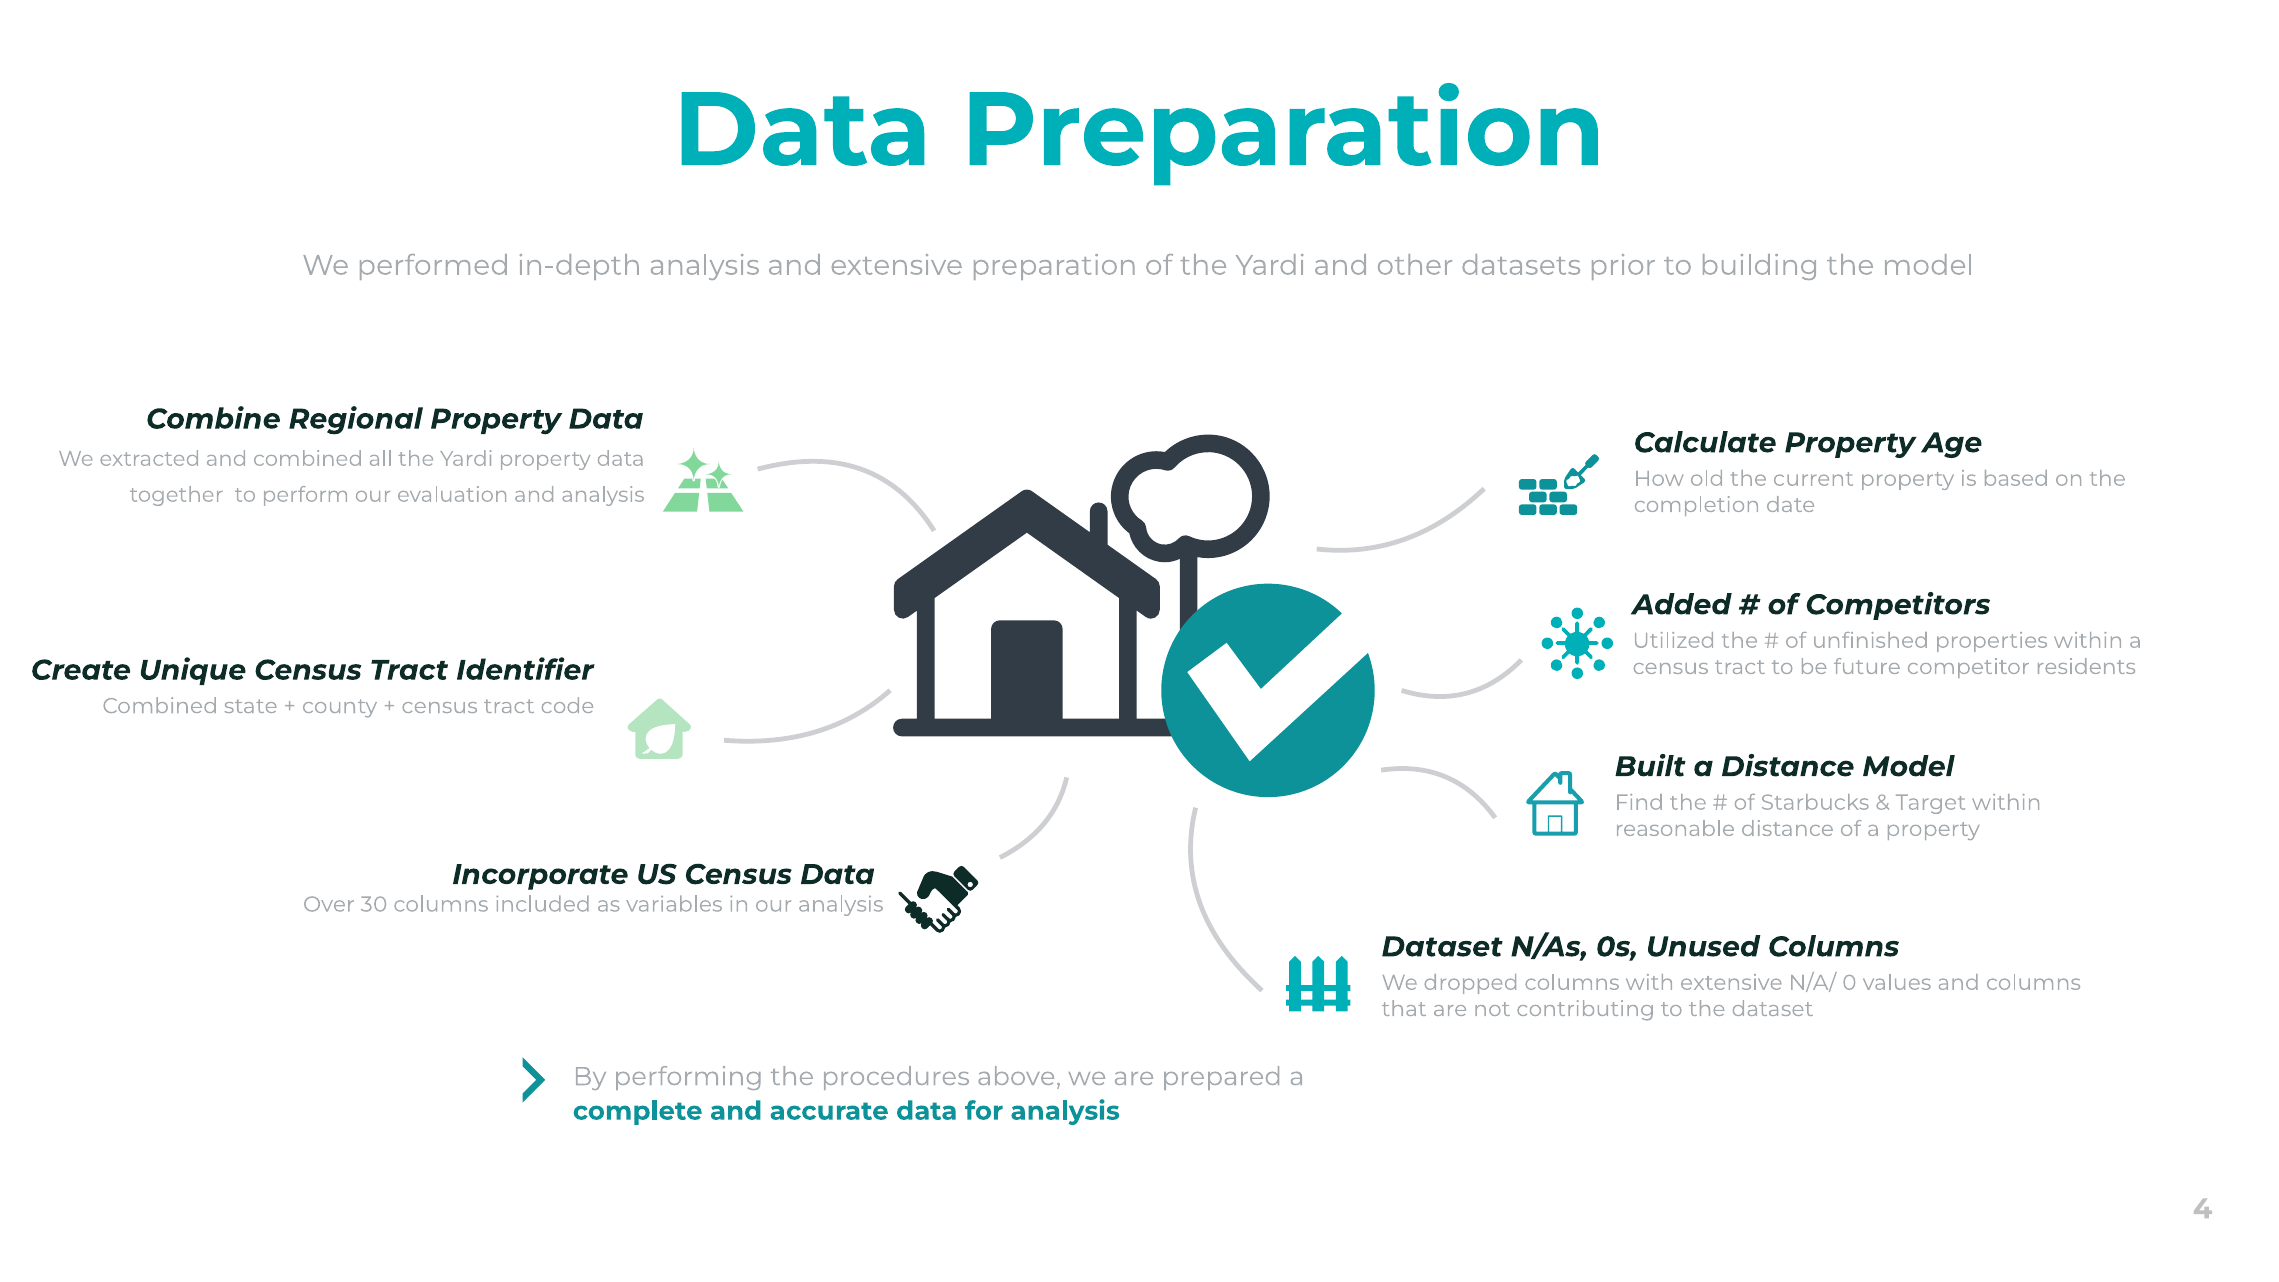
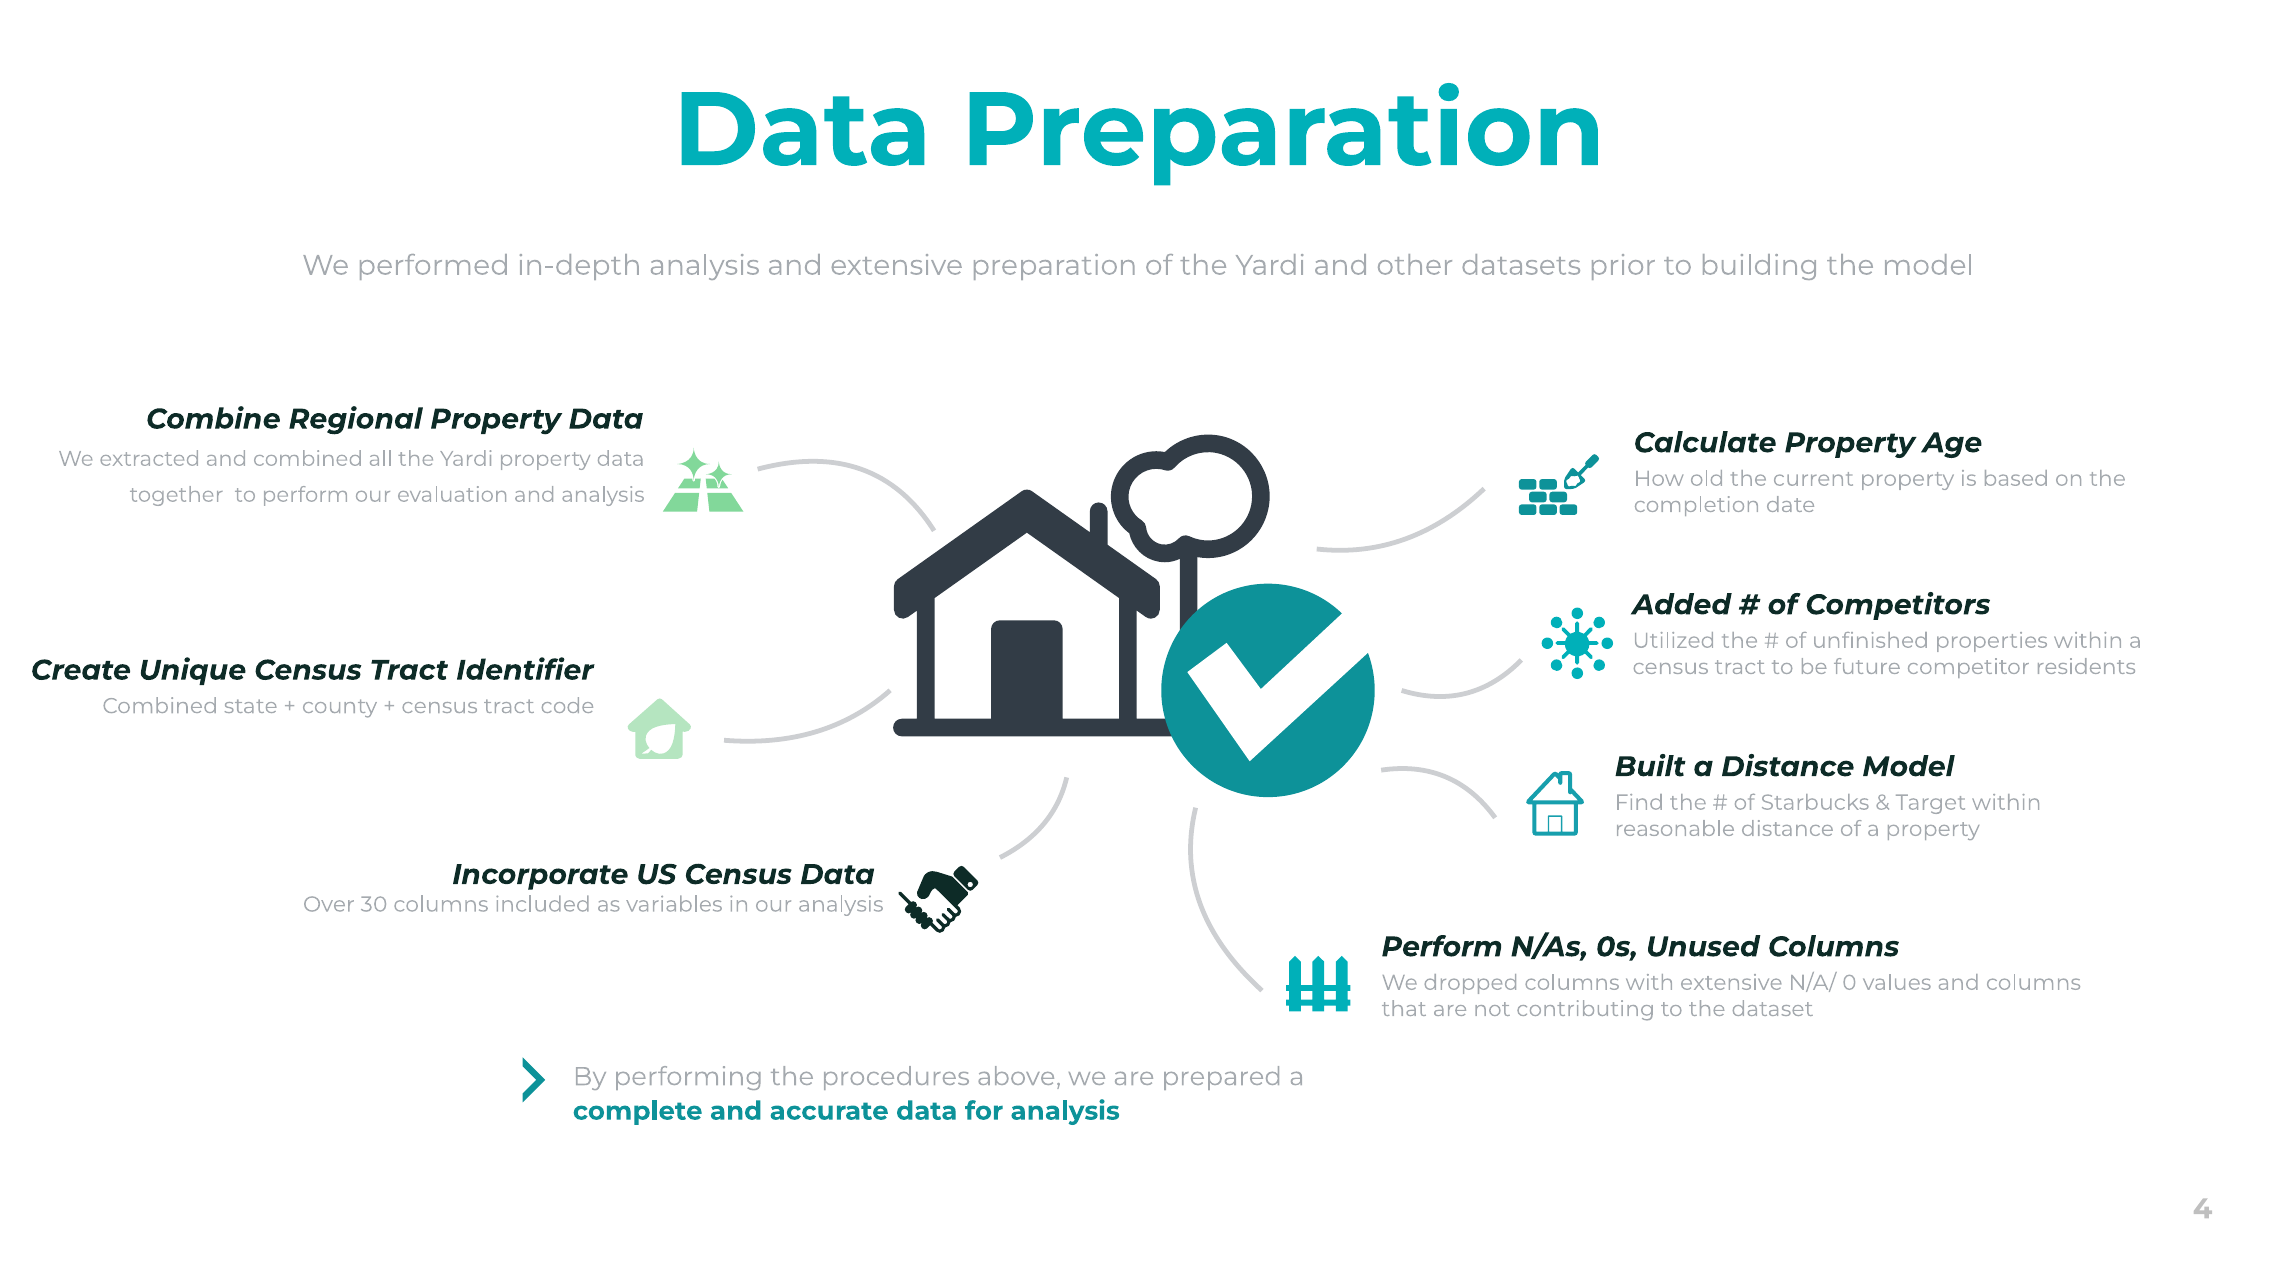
Dataset: Dataset -> Perform (1442, 947)
